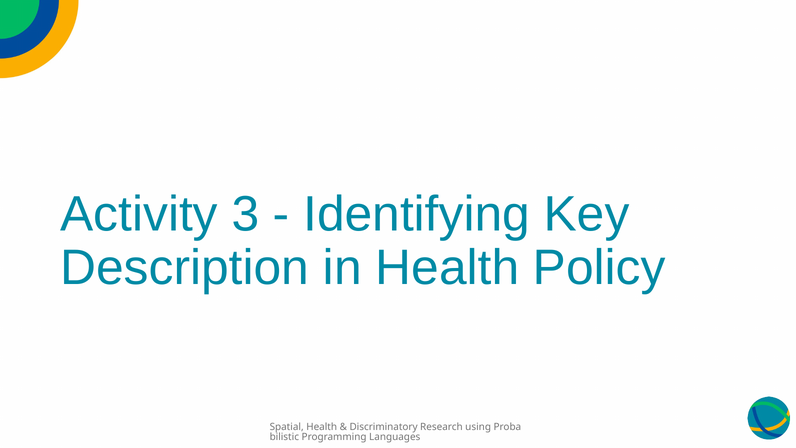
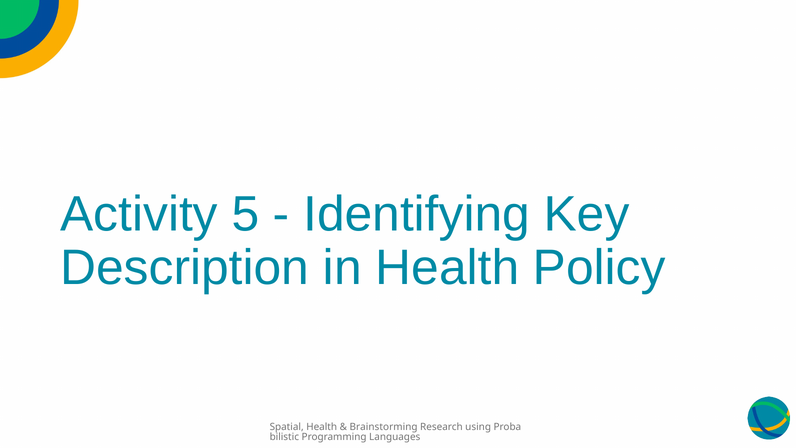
3: 3 -> 5 (245, 214)
Discriminatory: Discriminatory -> Brainstorming (384, 427)
